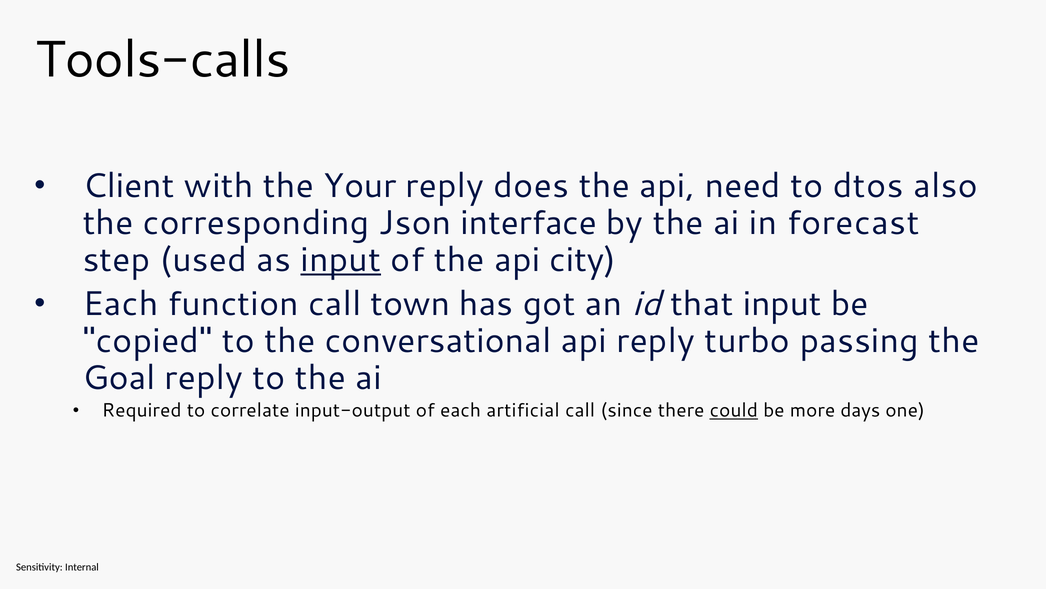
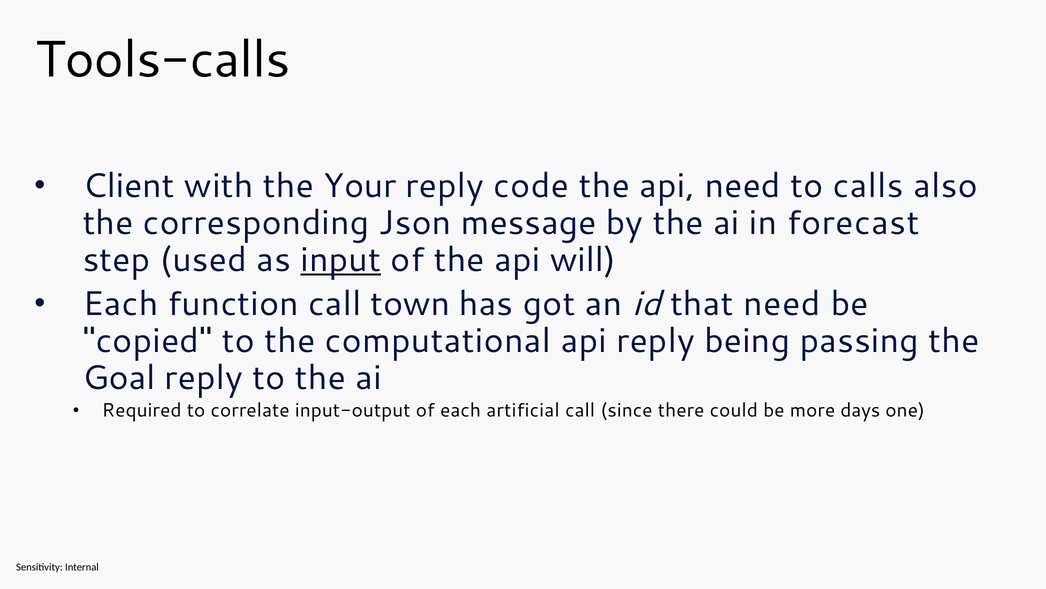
does: does -> code (531, 186)
dtos: dtos -> calls (868, 186)
interface: interface -> message (529, 223)
city: city -> will (583, 260)
that input: input -> need (782, 303)
conversational: conversational -> computational (438, 340)
turbo: turbo -> being (747, 340)
could underline: present -> none (734, 410)
